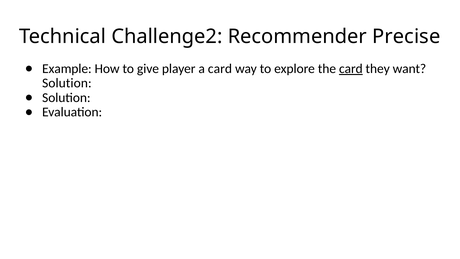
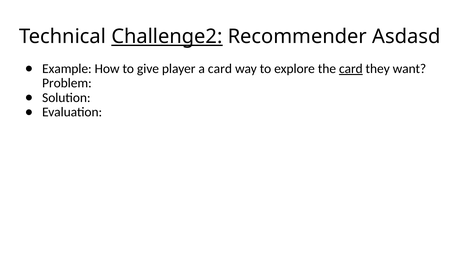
Challenge2 underline: none -> present (167, 37)
Precise: Precise -> Asdasd (406, 37)
Solution: Solution -> Problem (67, 83)
